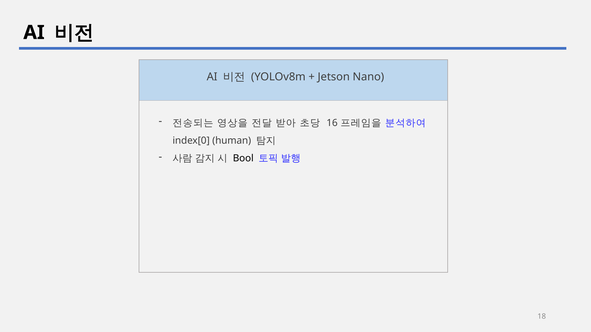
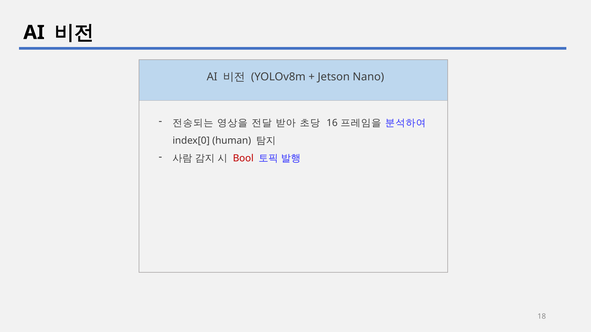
Bool colour: black -> red (243, 159)
